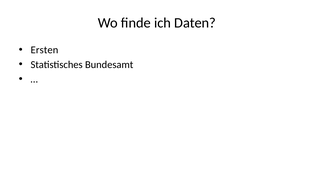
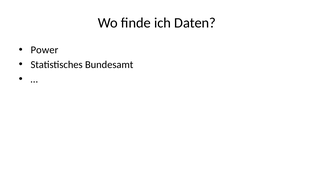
Ersten: Ersten -> Power (44, 50)
